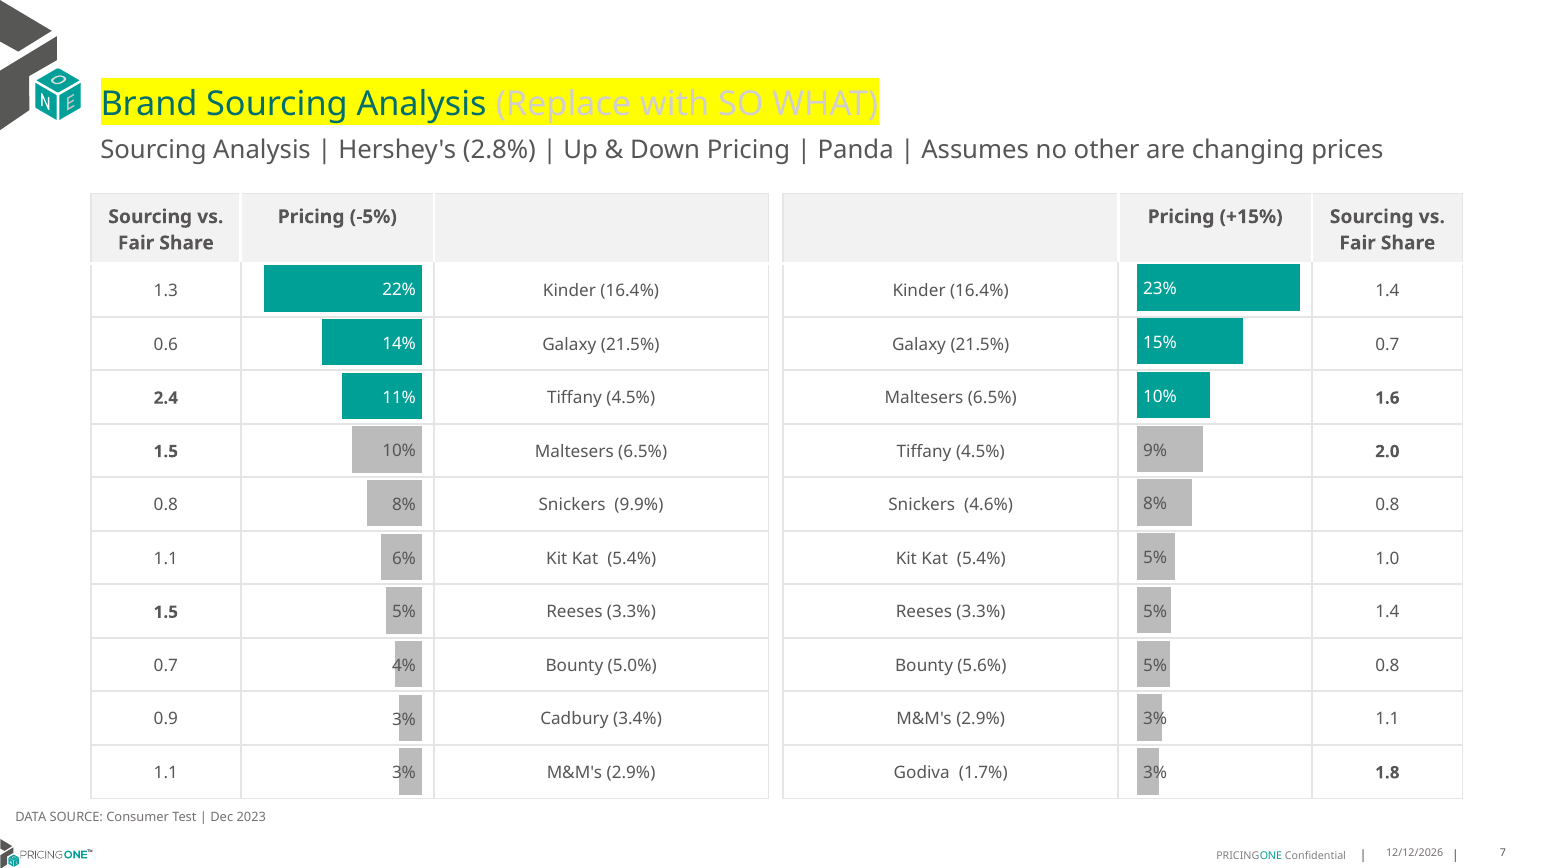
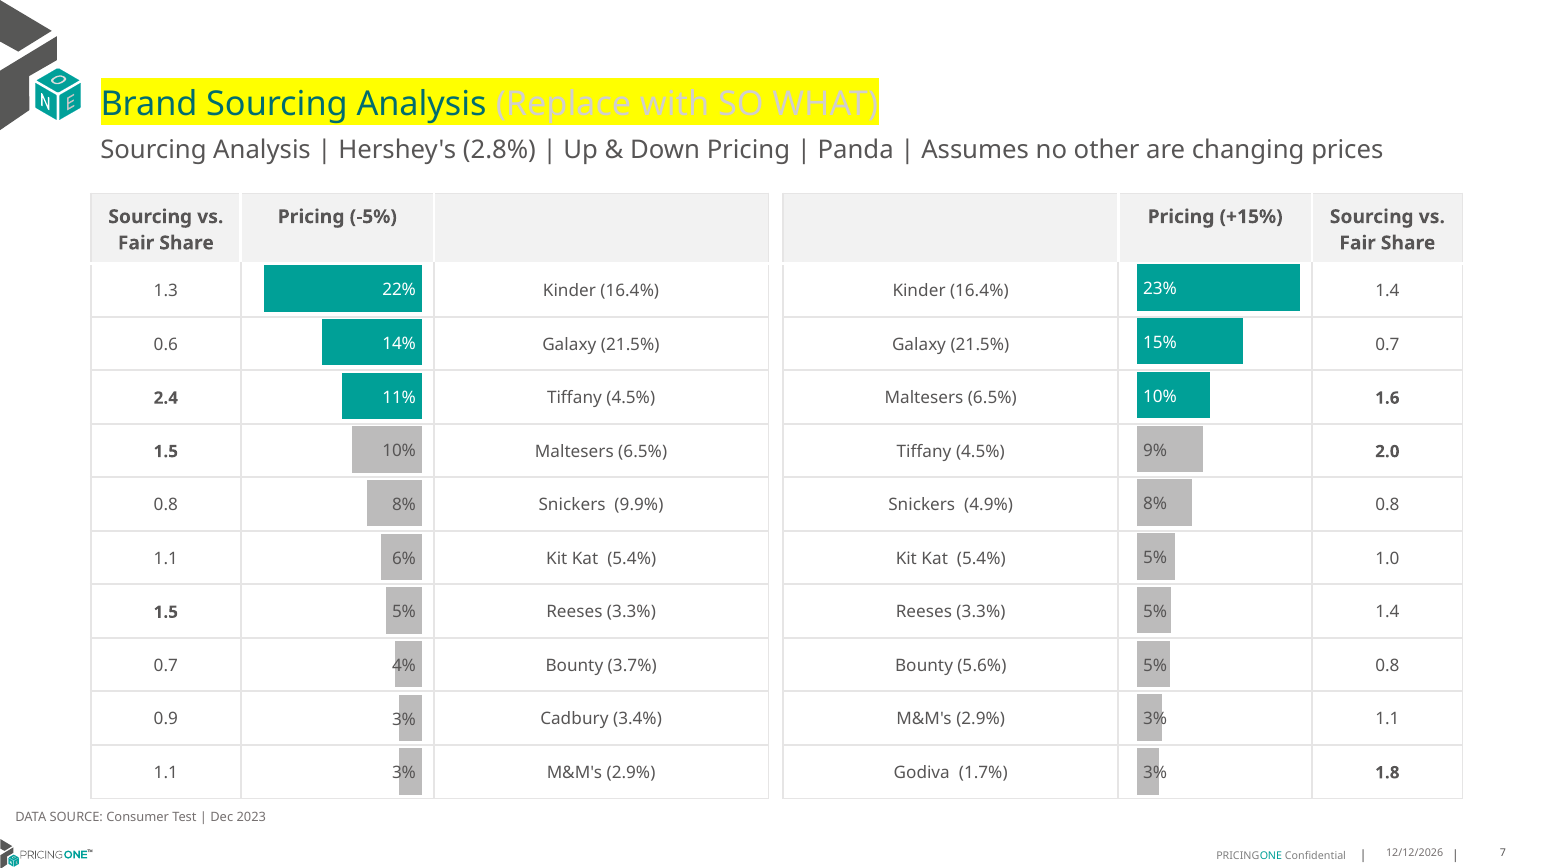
4.6%: 4.6% -> 4.9% (989, 505)
5.0%: 5.0% -> 3.7% (632, 666)
